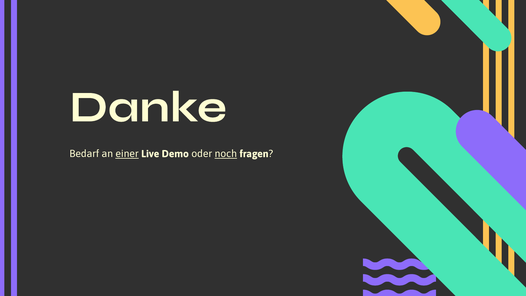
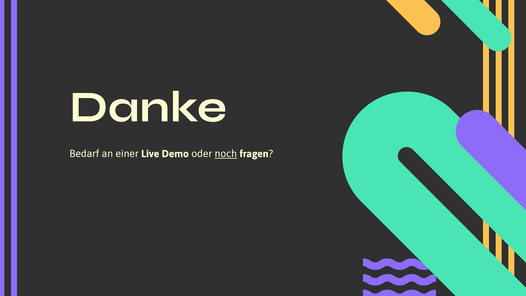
einer underline: present -> none (127, 154)
